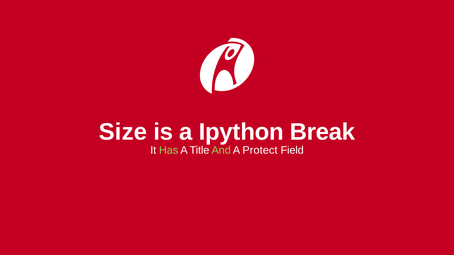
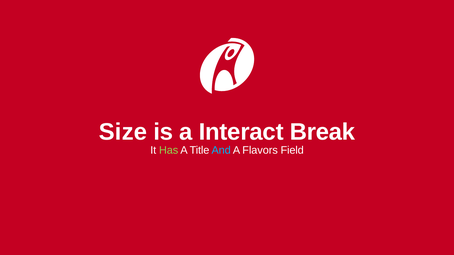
Ipython: Ipython -> Interact (241, 132)
And colour: light green -> light blue (221, 151)
Protect: Protect -> Flavors (260, 151)
